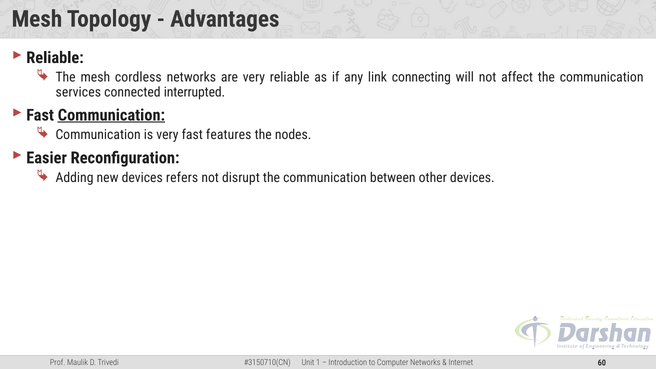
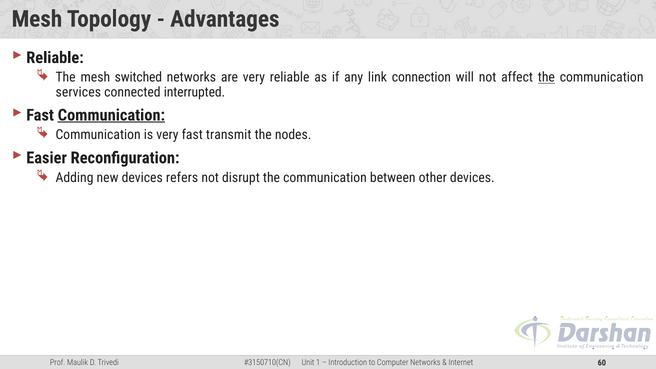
cordless: cordless -> switched (138, 77)
connecting: connecting -> connection (421, 77)
the underline: none -> present (546, 77)
features: features -> transmit (229, 135)
